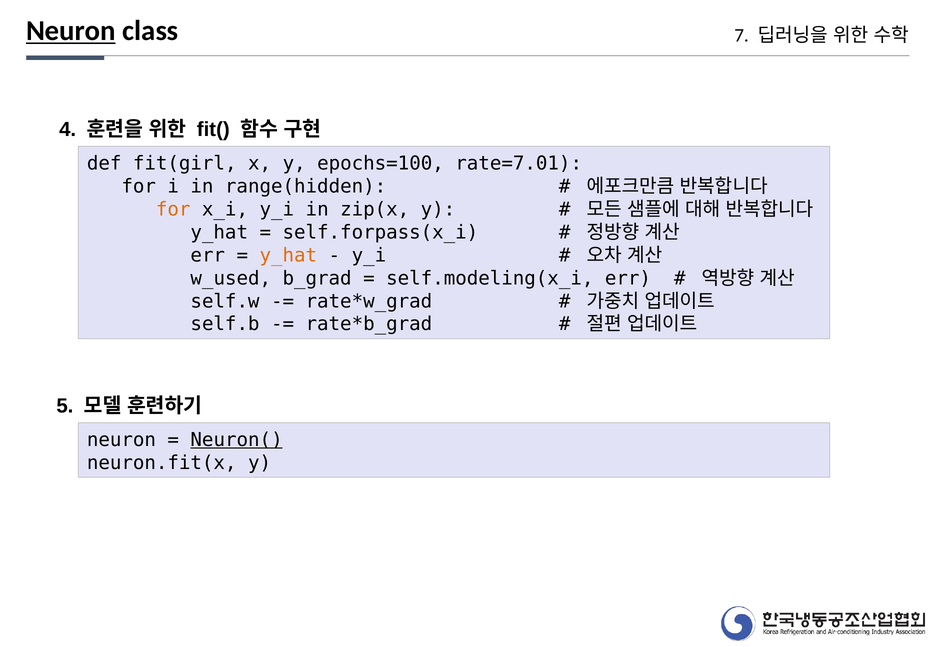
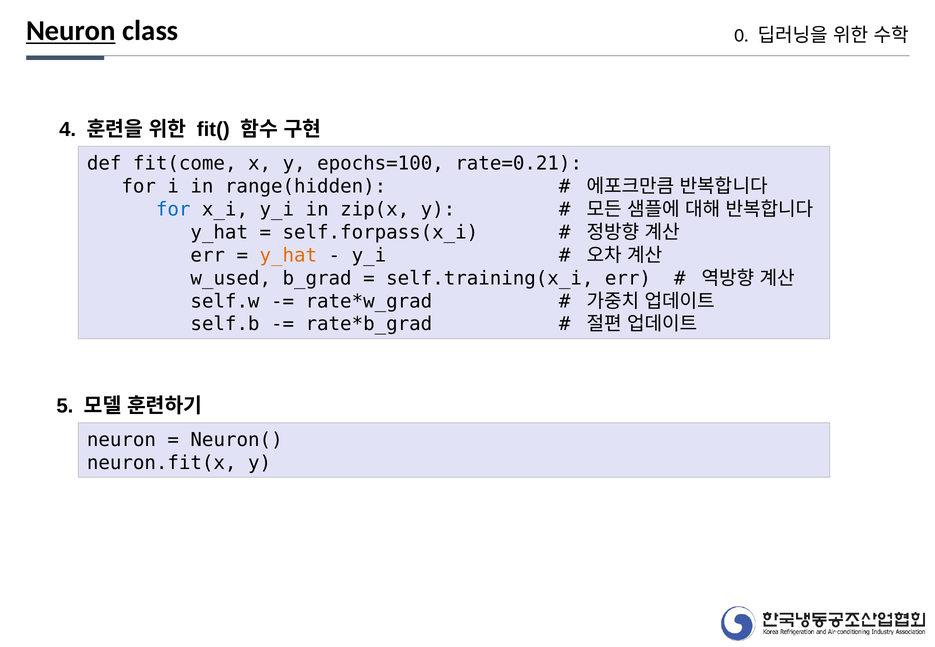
7: 7 -> 0 (742, 35)
fit(girl: fit(girl -> fit(come (185, 163)
rate=7.01: rate=7.01 -> rate=0.21 (519, 163)
for colour: orange -> blue (173, 209)
self.modeling(x_i: self.modeling(x_i -> self.training(x_i (490, 278)
Neuron( underline: present -> none (237, 440)
